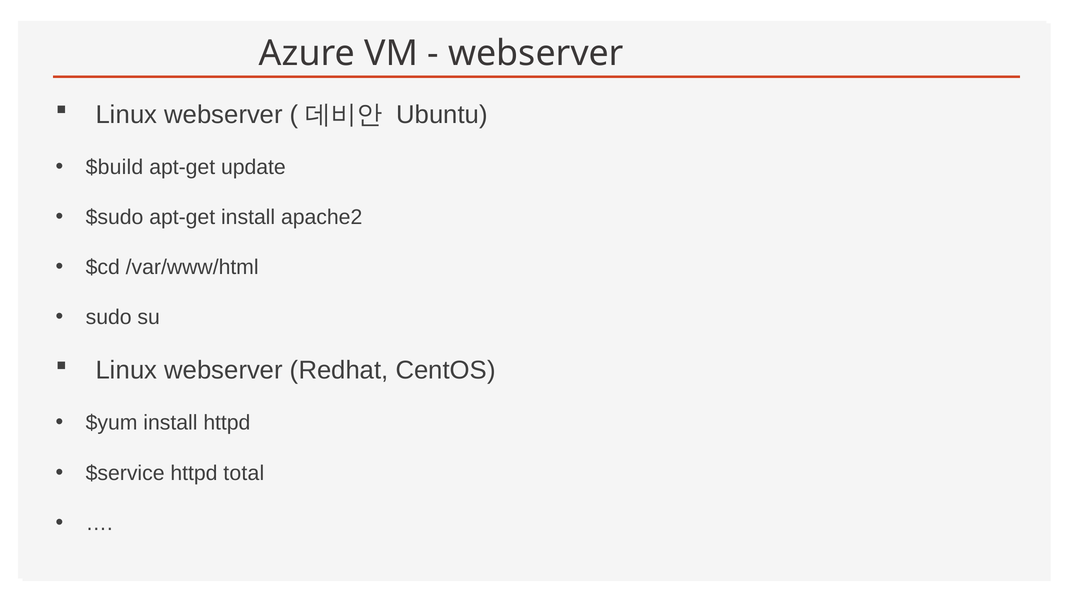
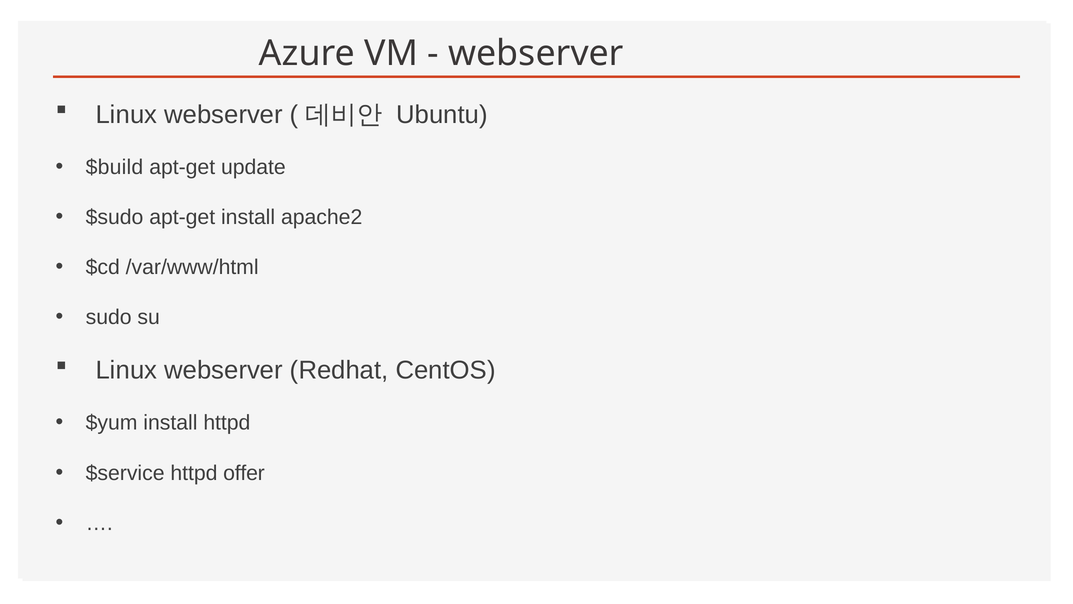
total: total -> offer (244, 473)
